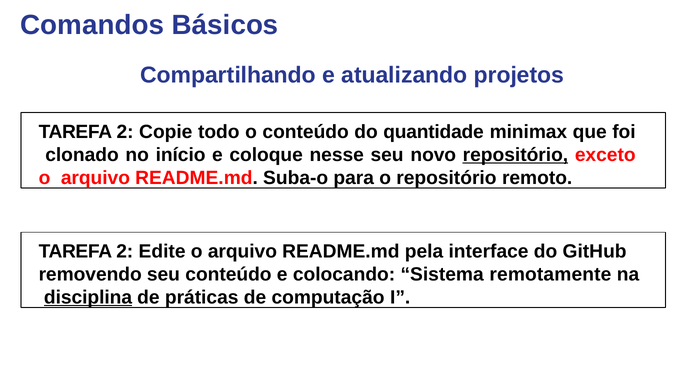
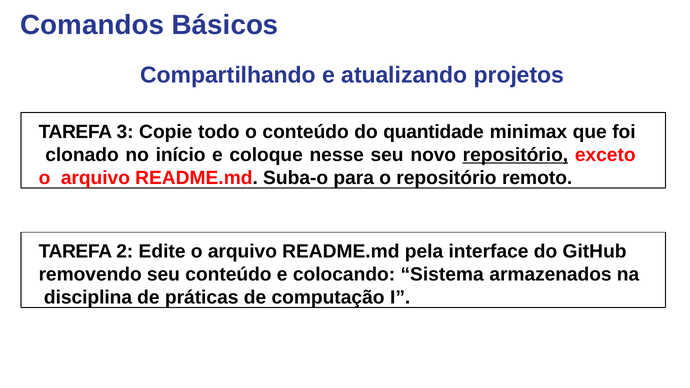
2: 2 -> 3 (125, 132)
remotamente: remotamente -> armazenados (551, 274)
disciplina underline: present -> none (88, 297)
